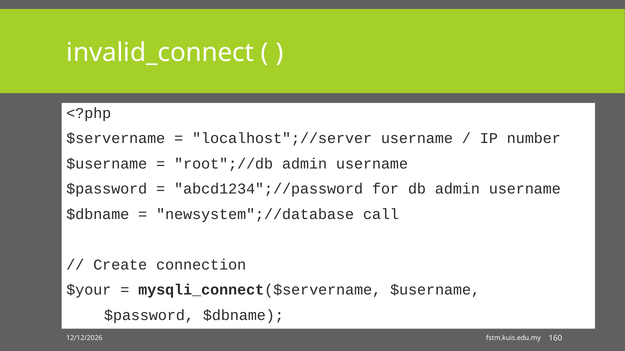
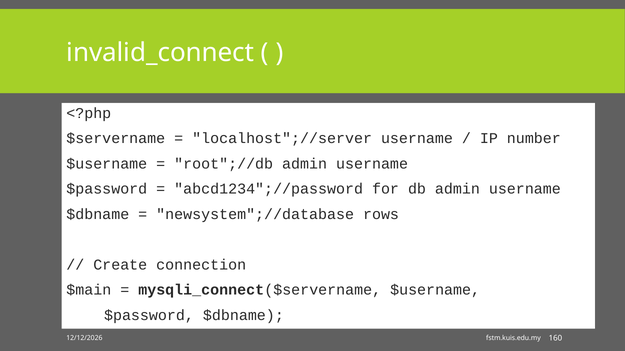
call: call -> rows (381, 215)
$your: $your -> $main (89, 290)
